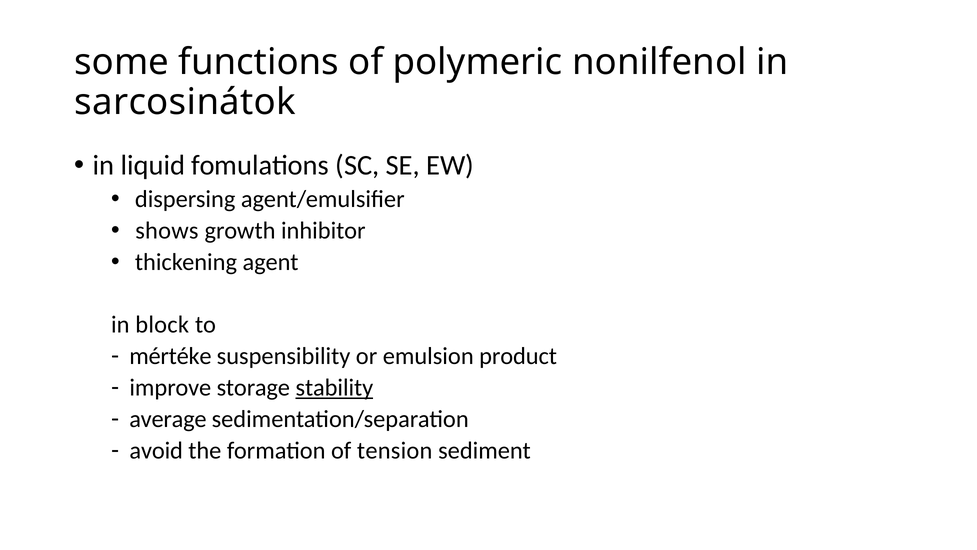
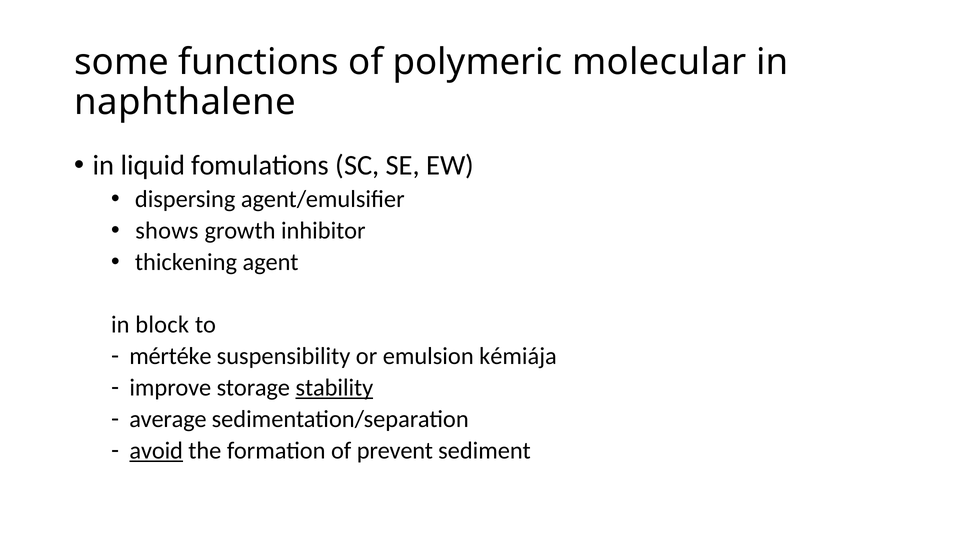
nonilfenol: nonilfenol -> molecular (659, 62)
sarcosinátok: sarcosinátok -> naphthalene (185, 102)
product: product -> kémiája (518, 356)
avoid underline: none -> present (156, 450)
tension: tension -> prevent (395, 450)
